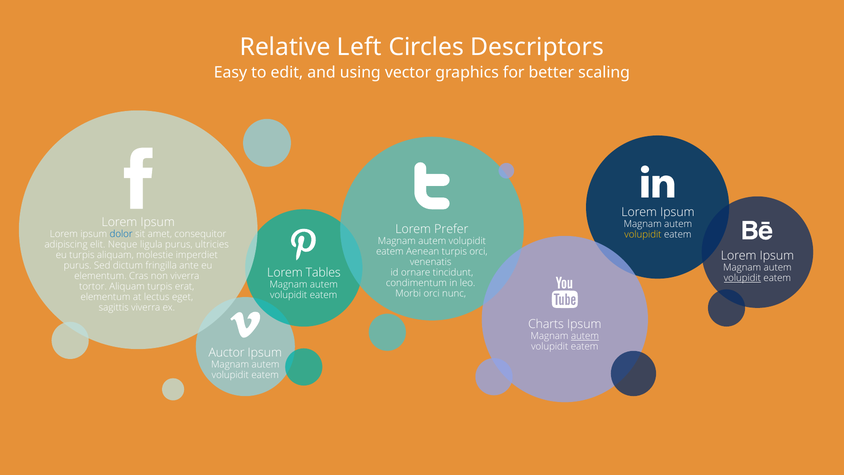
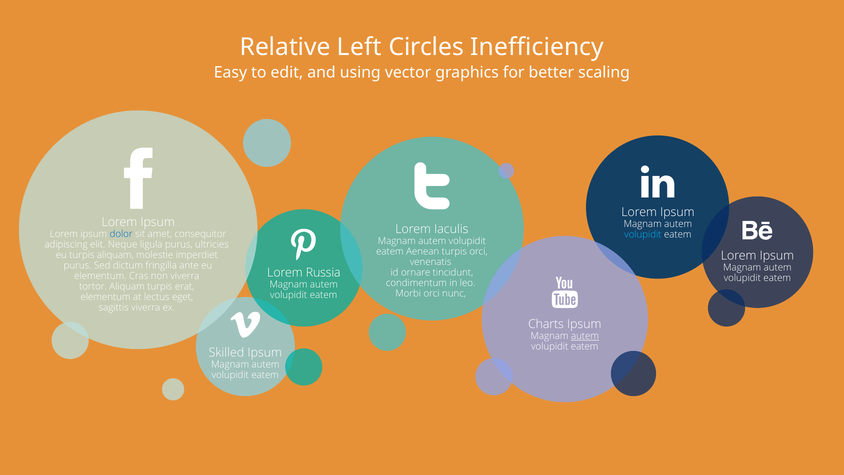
Descriptors: Descriptors -> Inefficiency (537, 47)
Prefer: Prefer -> Iaculis (451, 229)
volupidit colour: yellow -> light blue (643, 235)
Tables: Tables -> Russia (323, 272)
volupidit underline: present -> none (742, 278)
Auctor: Auctor -> Skilled (226, 352)
